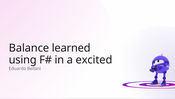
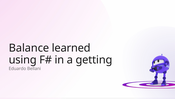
excited: excited -> getting (94, 59)
